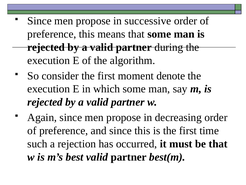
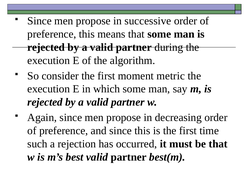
denote: denote -> metric (171, 76)
